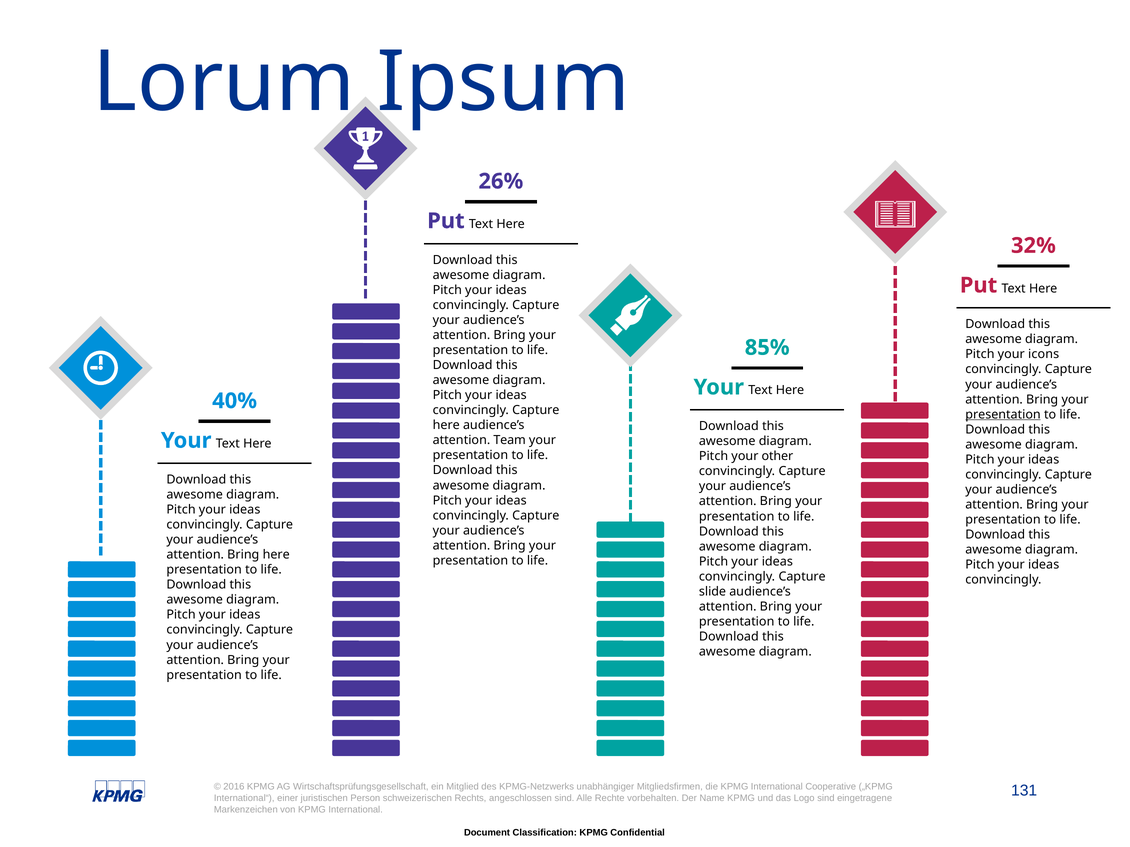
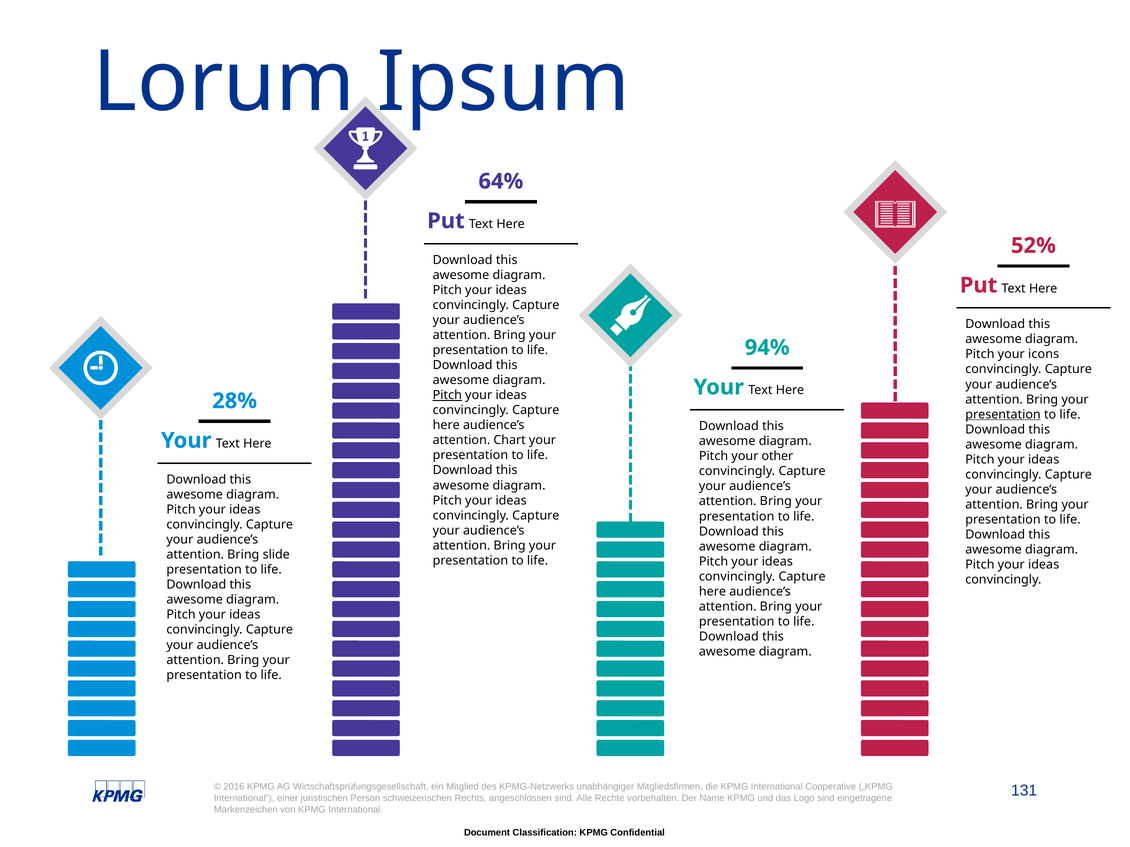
26%: 26% -> 64% (501, 181)
32%: 32% -> 52% (1033, 246)
85%: 85% -> 94% (767, 348)
Pitch underline: none -> present (447, 395)
40%: 40% -> 28% (235, 401)
Team: Team -> Chart (510, 441)
Bring here: here -> slide (276, 555)
slide: slide -> here (713, 592)
